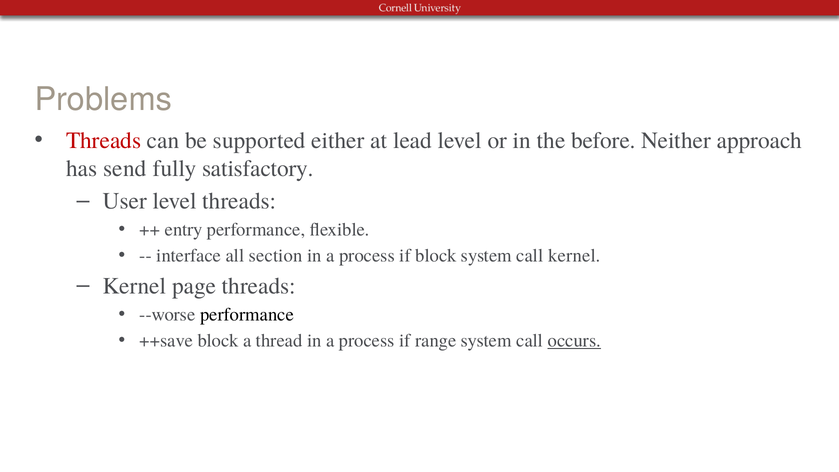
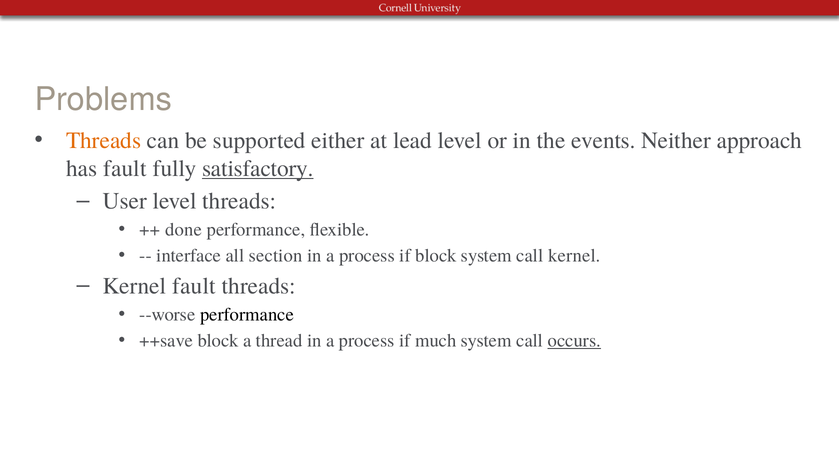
Threads colour: red -> orange (104, 140)
before: before -> events (603, 140)
has send: send -> fault (125, 168)
satisfactory underline: none -> present (258, 168)
entry: entry -> done (184, 230)
Kernel page: page -> fault (194, 286)
range: range -> much (436, 341)
